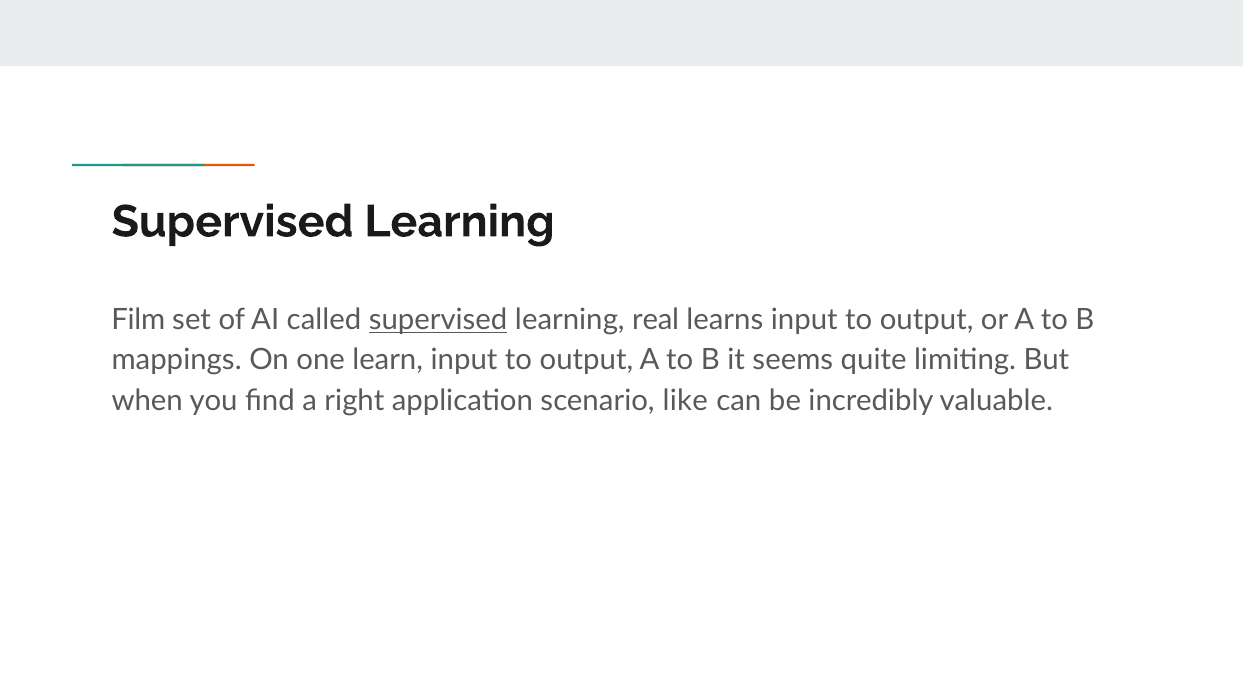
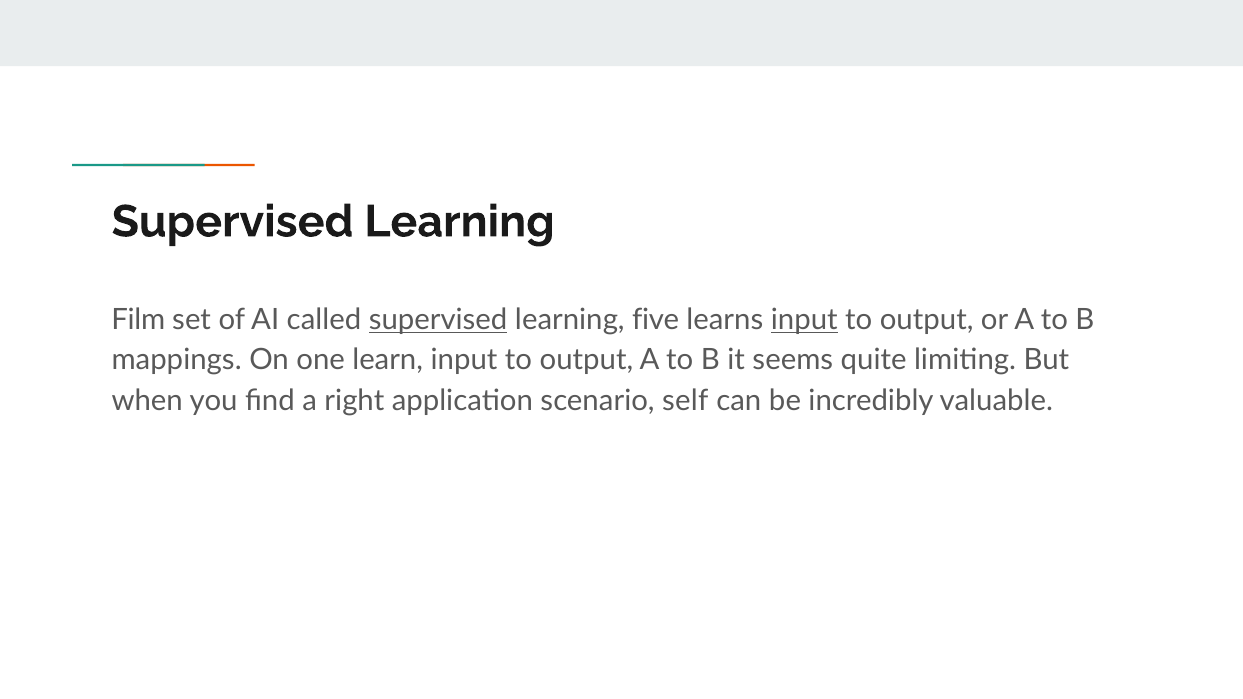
real: real -> five (656, 320)
input underline: none -> present (804, 320)
like: like -> self (685, 401)
